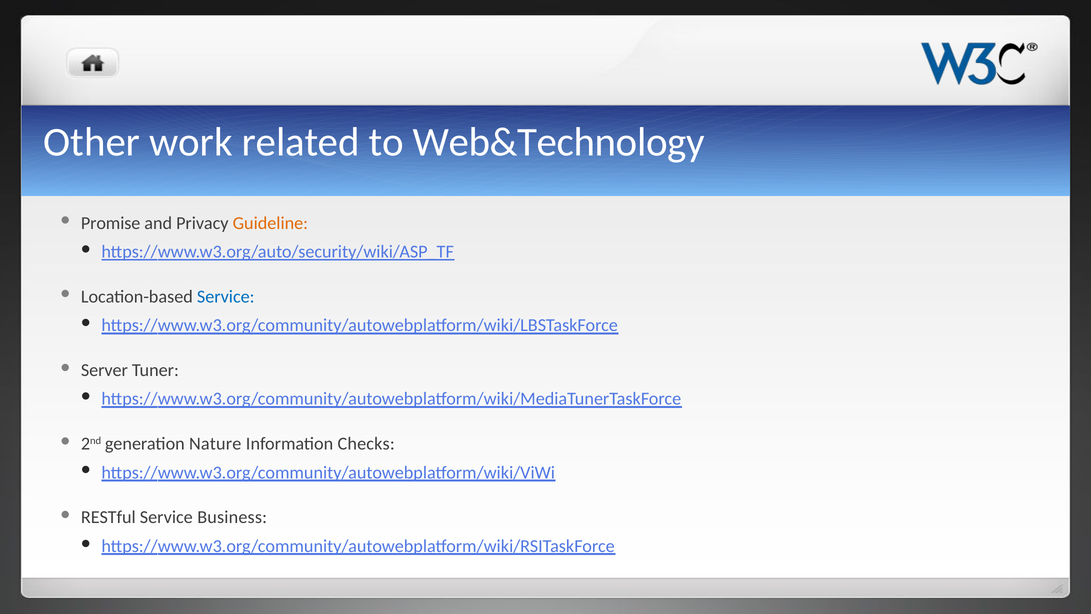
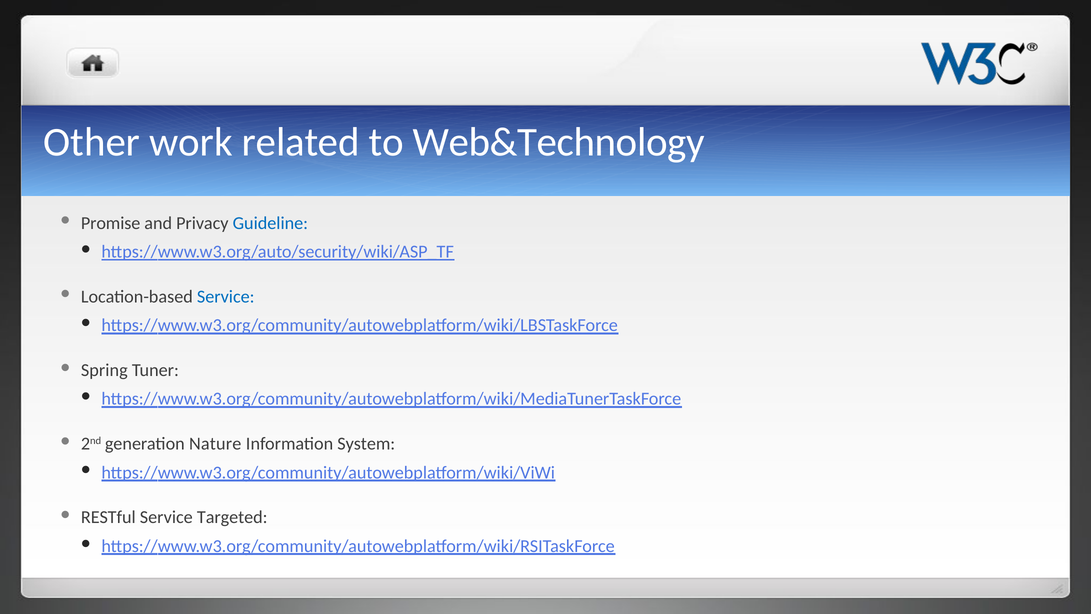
Guideline colour: orange -> blue (270, 223)
Server: Server -> Spring (104, 370)
Checks: Checks -> System (366, 444)
Business: Business -> Targeted (232, 517)
